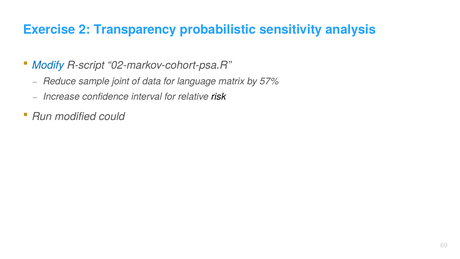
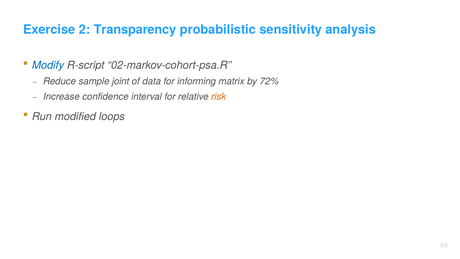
language: language -> informing (197, 81)
57%: 57% -> 72% (269, 81)
risk colour: black -> orange (219, 97)
could: could -> loops (112, 117)
